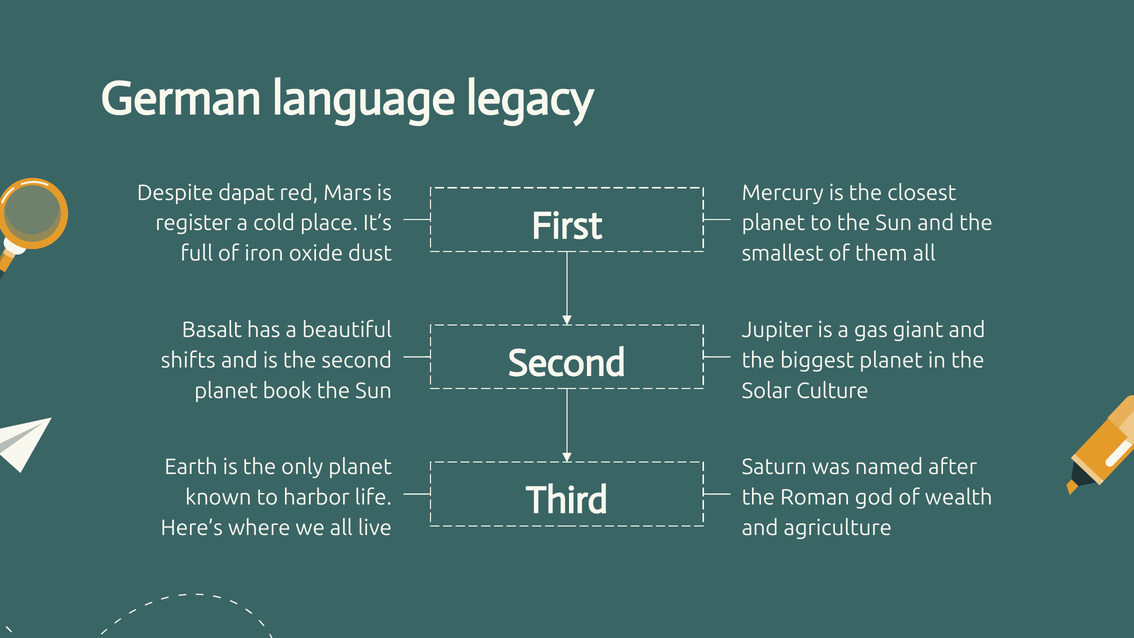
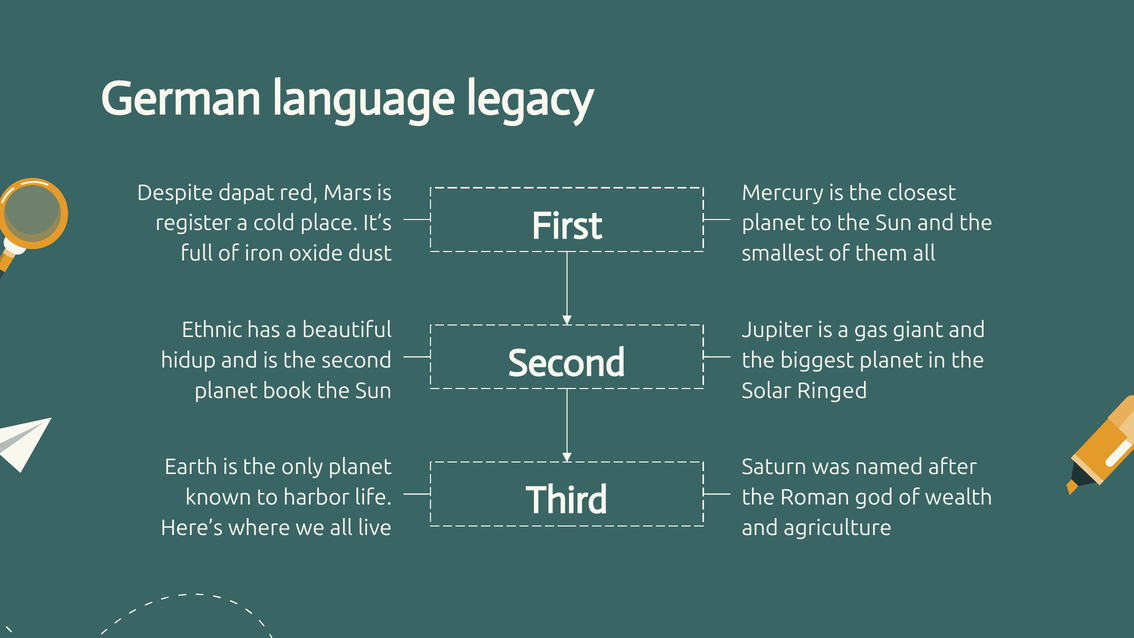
Basalt: Basalt -> Ethnic (212, 330)
shifts: shifts -> hidup (188, 360)
Culture: Culture -> Ringed (832, 391)
